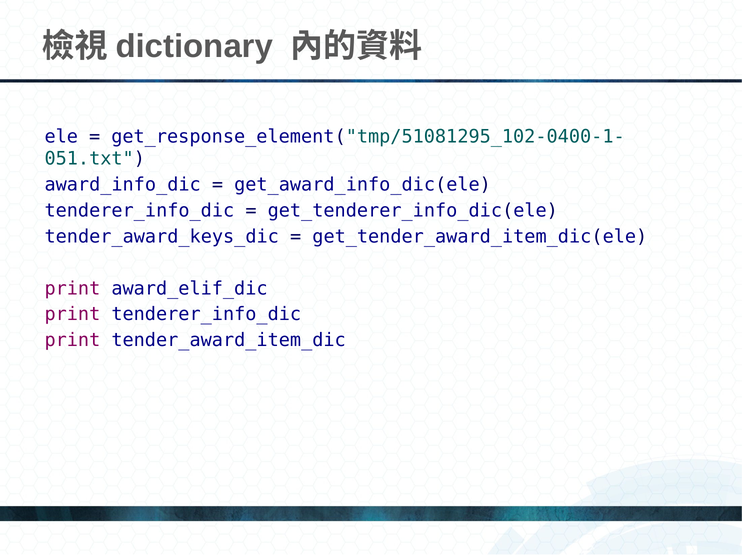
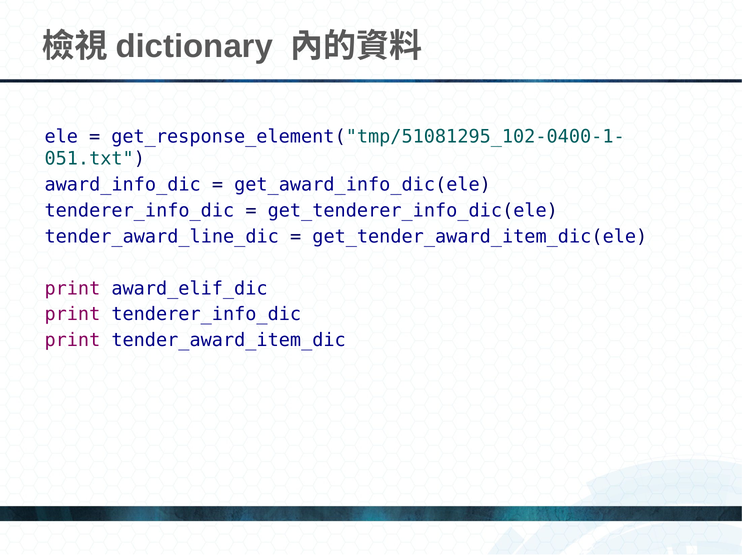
tender_award_keys_dic: tender_award_keys_dic -> tender_award_line_dic (162, 237)
